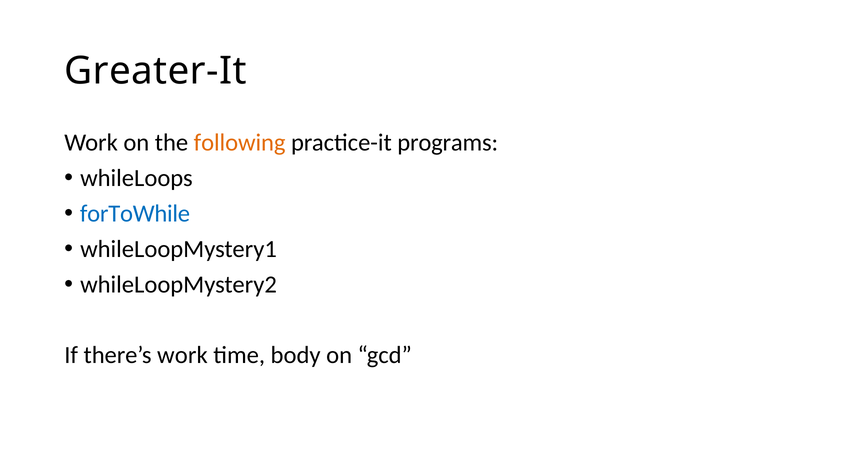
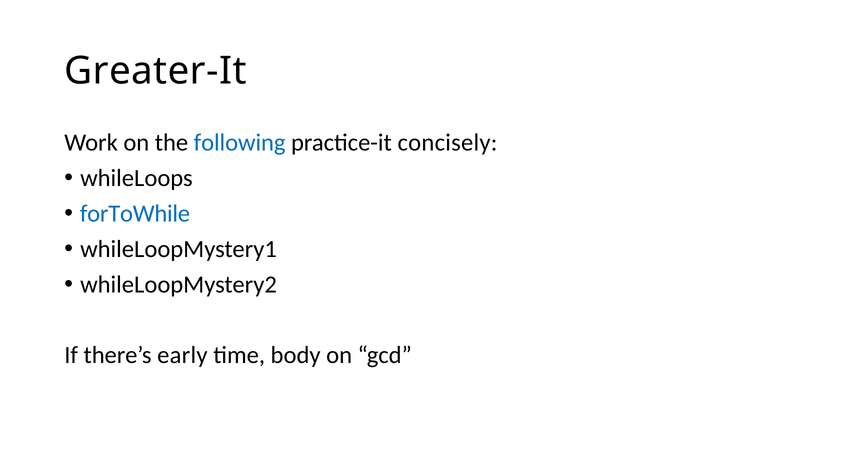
following colour: orange -> blue (240, 143)
programs: programs -> concisely (447, 143)
there’s work: work -> early (182, 355)
